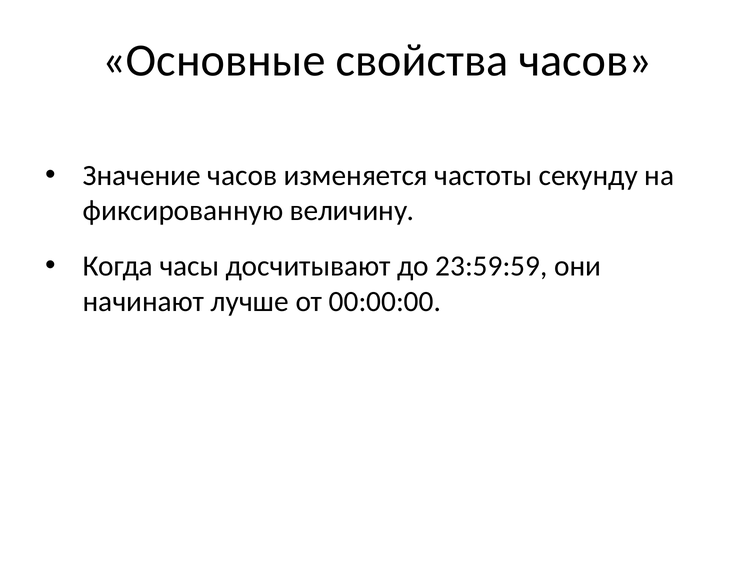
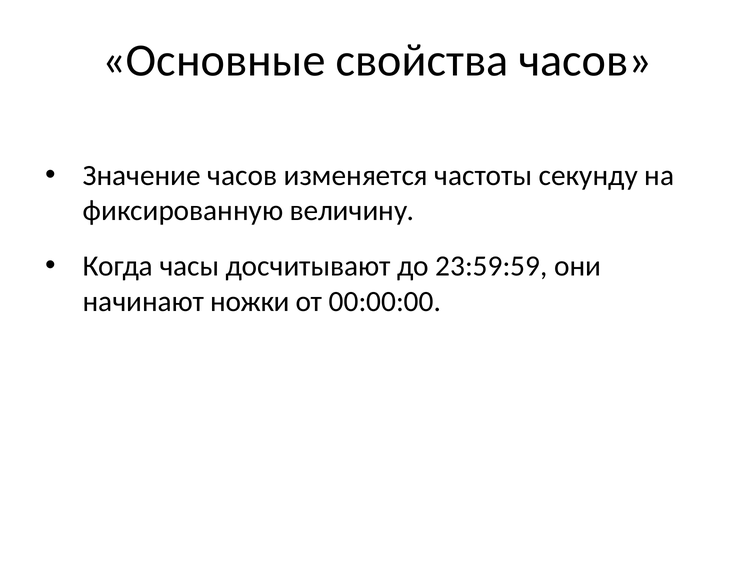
лучше: лучше -> ножки (250, 302)
